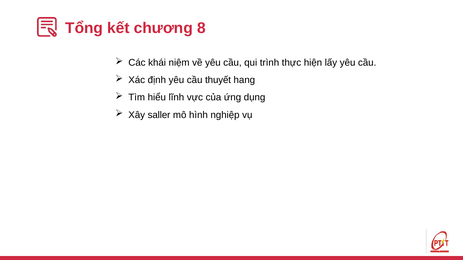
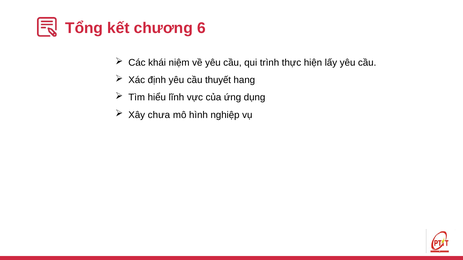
8: 8 -> 6 (201, 28)
saller: saller -> chưa (159, 115)
